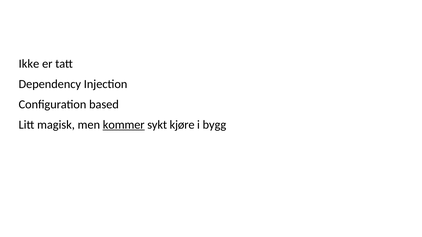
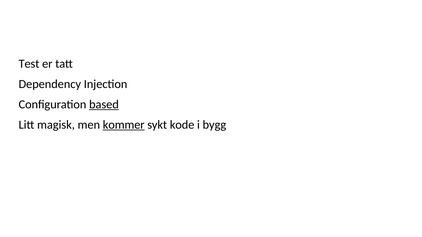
Ikke: Ikke -> Test (29, 64)
based underline: none -> present (104, 105)
kjøre: kjøre -> kode (182, 125)
